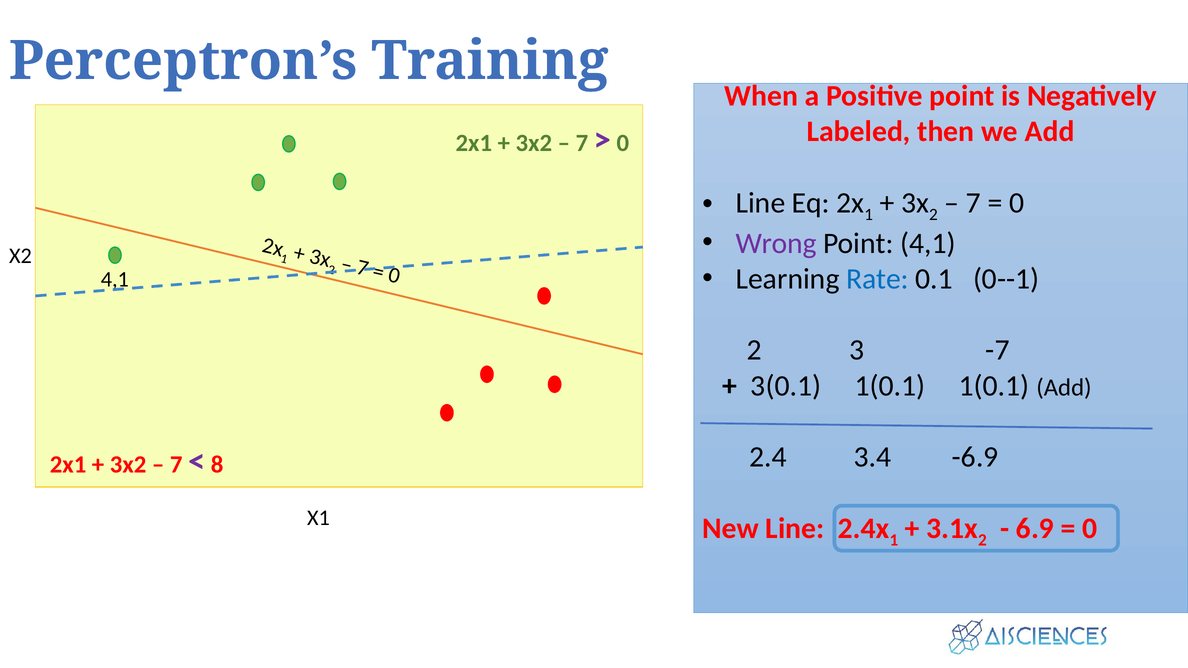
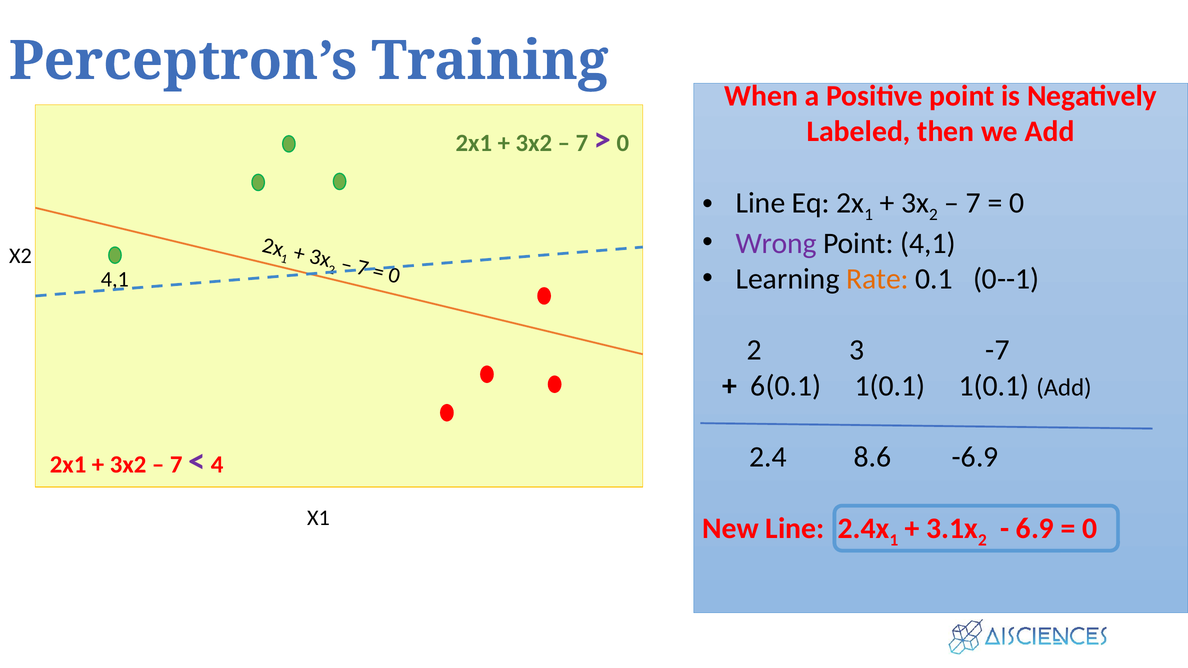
Rate colour: blue -> orange (877, 279)
3(0.1: 3(0.1 -> 6(0.1 (786, 386)
3.4: 3.4 -> 8.6 (873, 457)
8: 8 -> 4 (217, 465)
